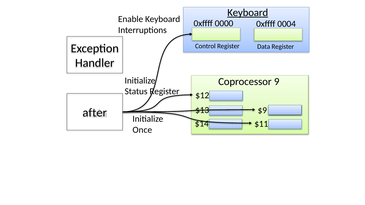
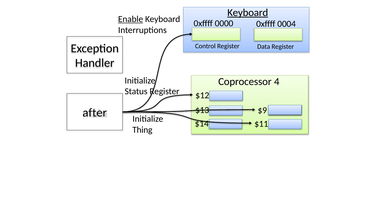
Enable underline: none -> present (131, 19)
9: 9 -> 4 (277, 82)
Once: Once -> Thing (142, 130)
